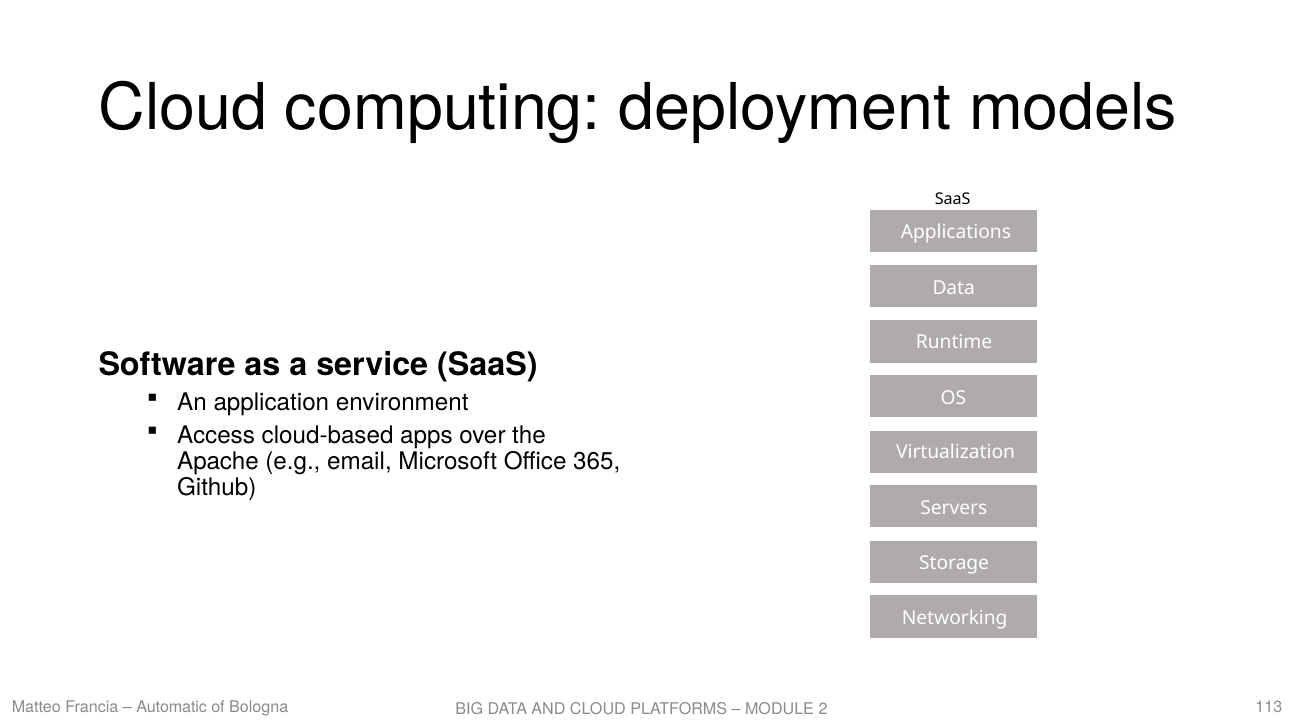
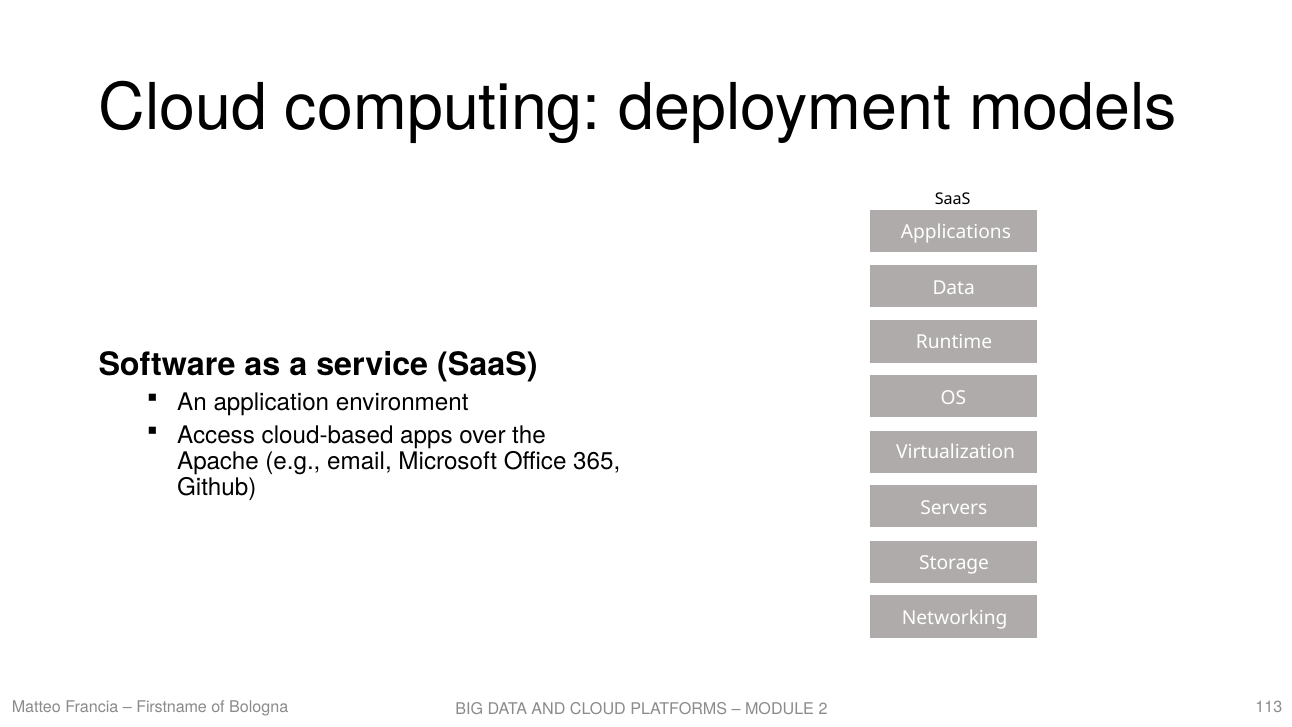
Automatic: Automatic -> Firstname (172, 707)
